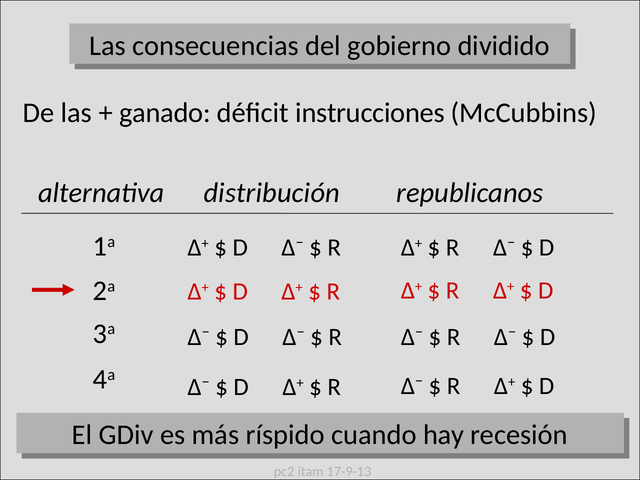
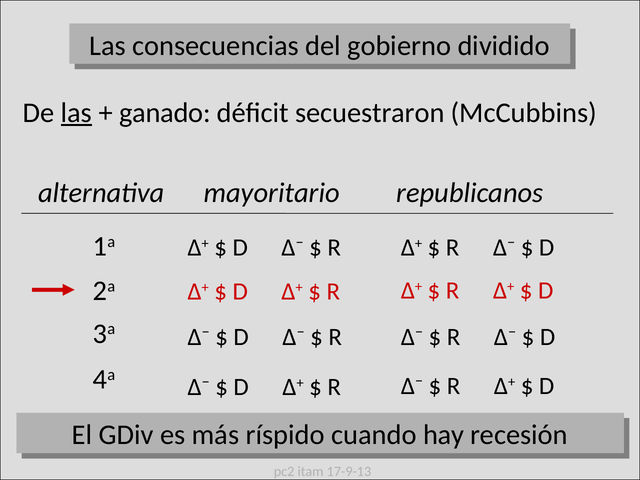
las underline: none -> present (76, 113)
instrucciones: instrucciones -> secuestraron (370, 113)
distribución: distribución -> mayoritario (272, 193)
